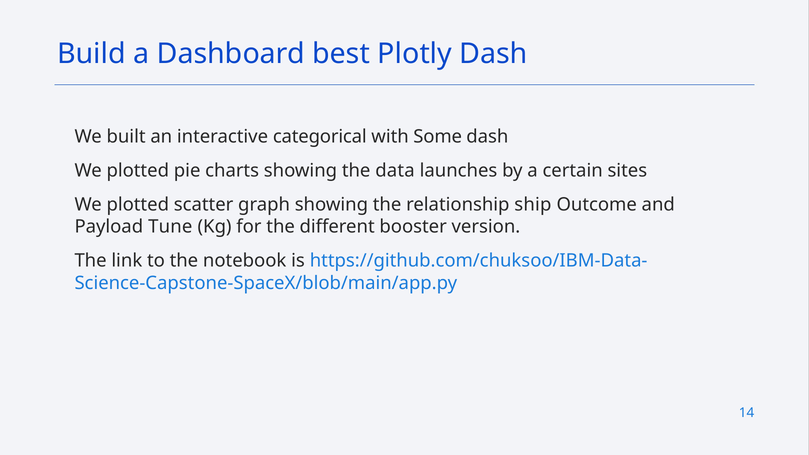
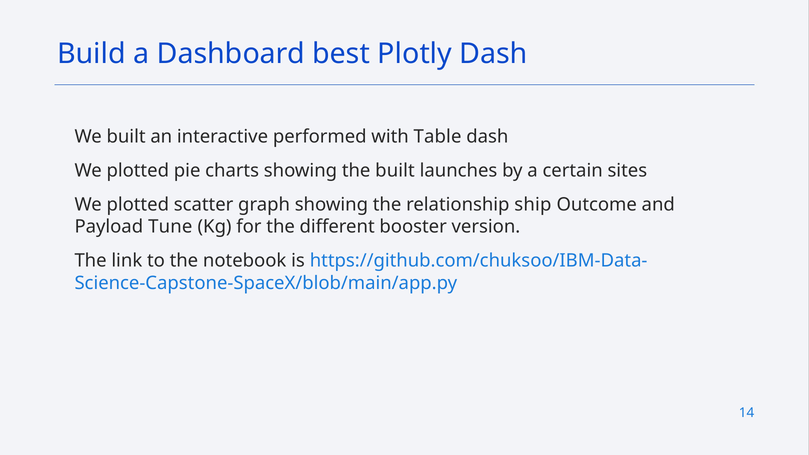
categorical: categorical -> performed (320, 137)
Some: Some -> Table (438, 137)
the data: data -> built (395, 171)
